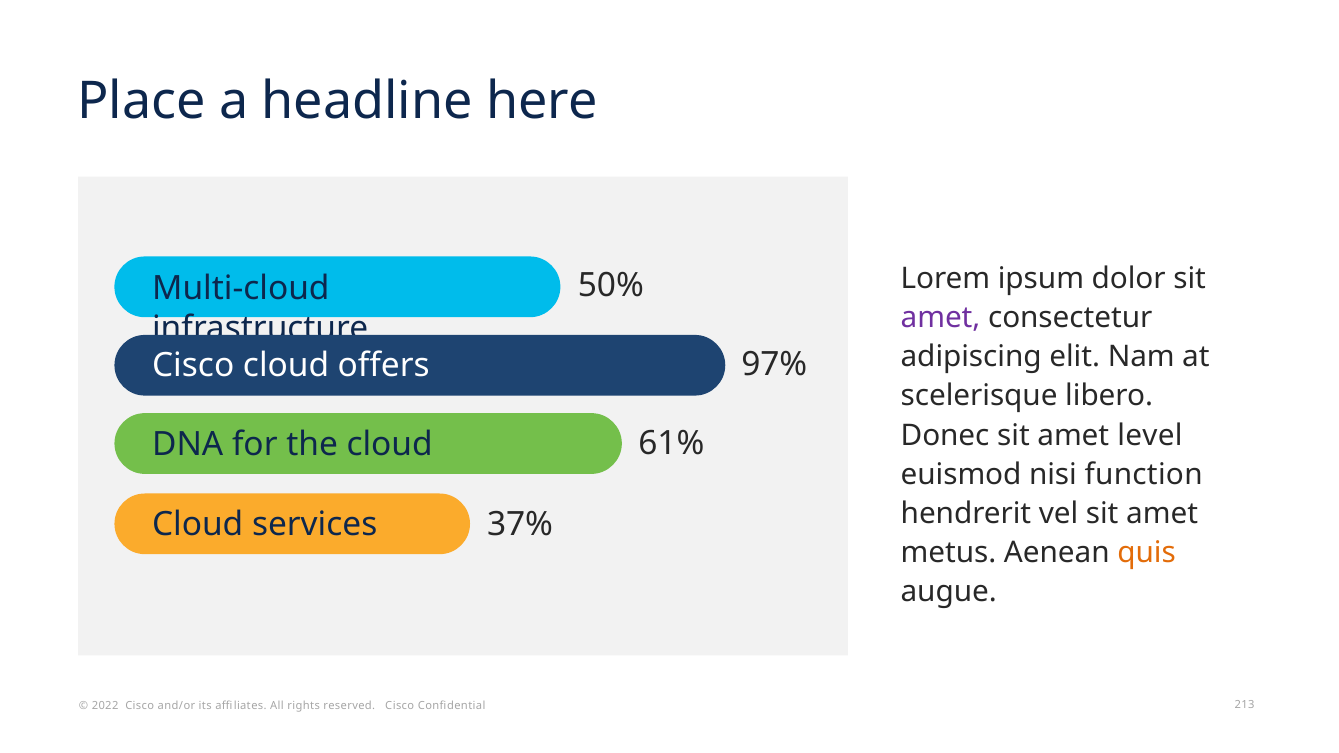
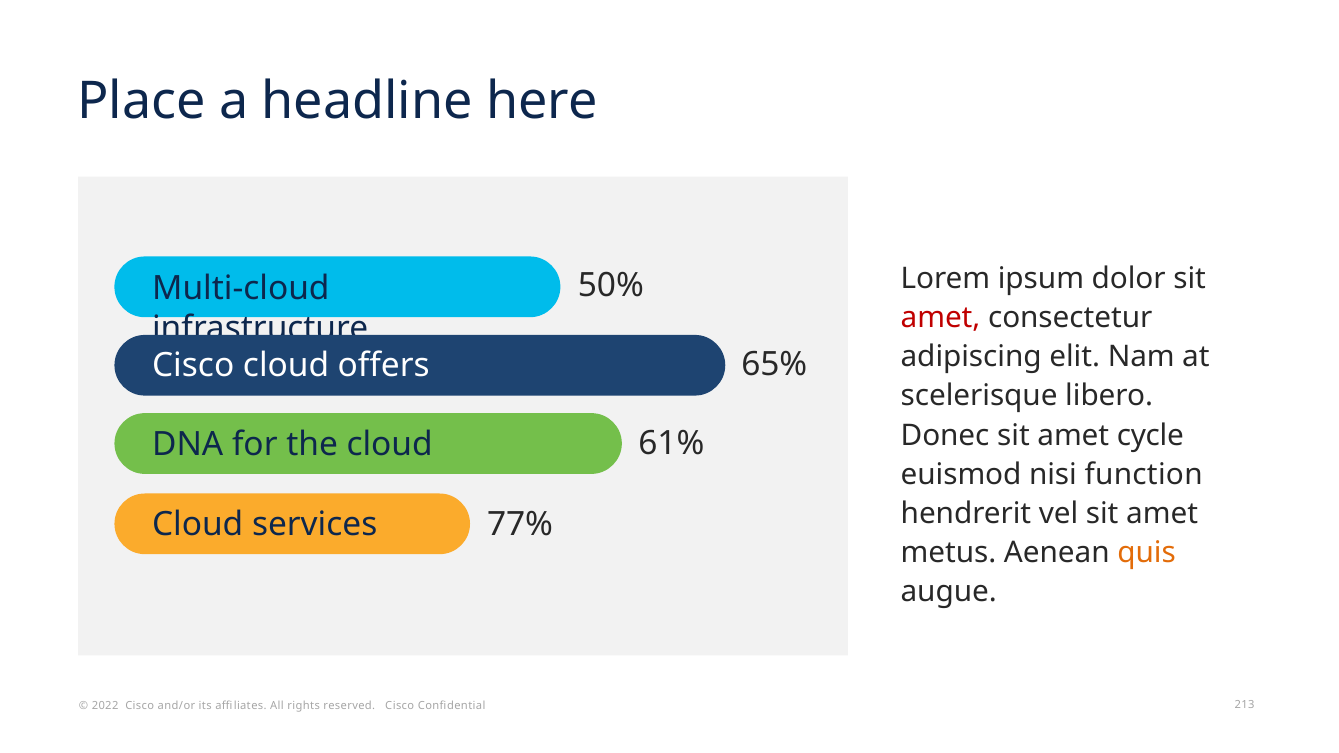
amet colour: purple -> red (941, 318)
97%: 97% -> 65% (774, 365)
level: level -> cycle (1150, 435)
37%: 37% -> 77% (520, 525)
